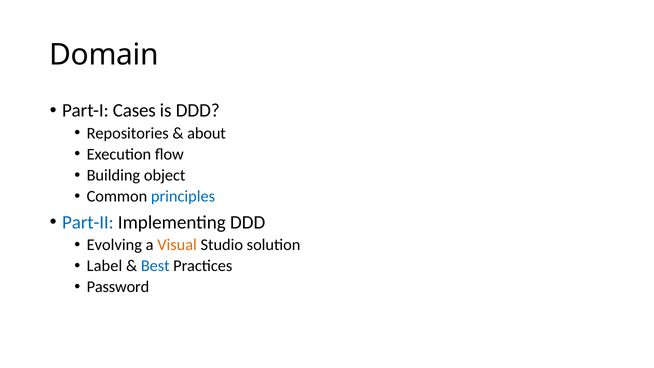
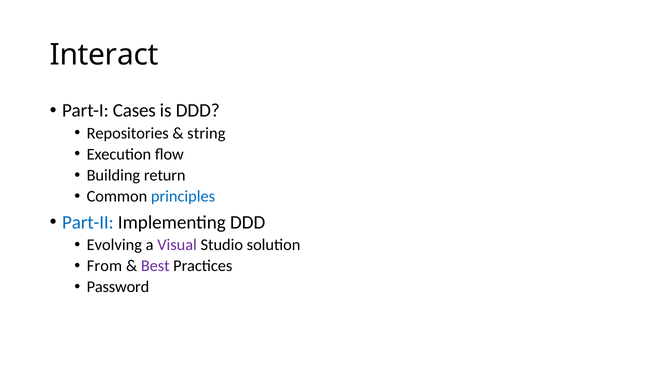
Domain: Domain -> Interact (104, 55)
about: about -> string (206, 133)
object: object -> return (165, 175)
Visual colour: orange -> purple (177, 245)
Label: Label -> From (104, 266)
Best colour: blue -> purple (155, 266)
